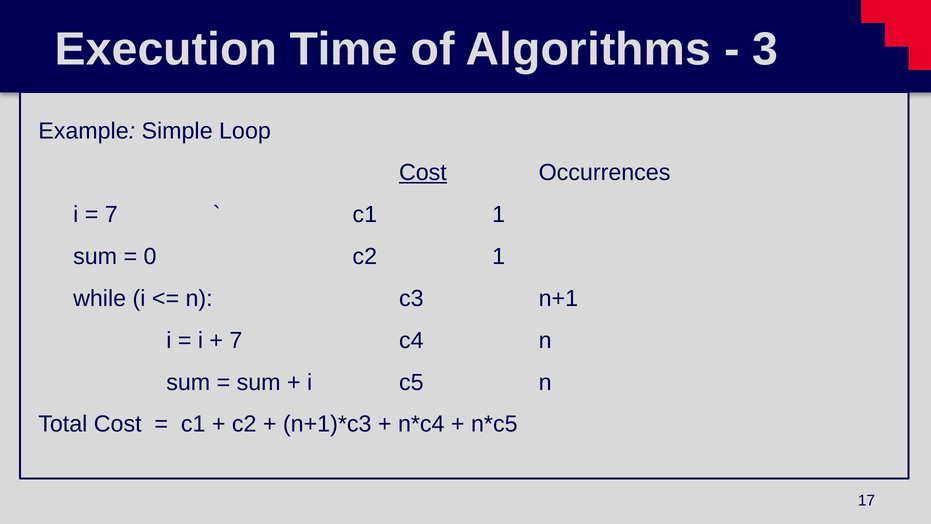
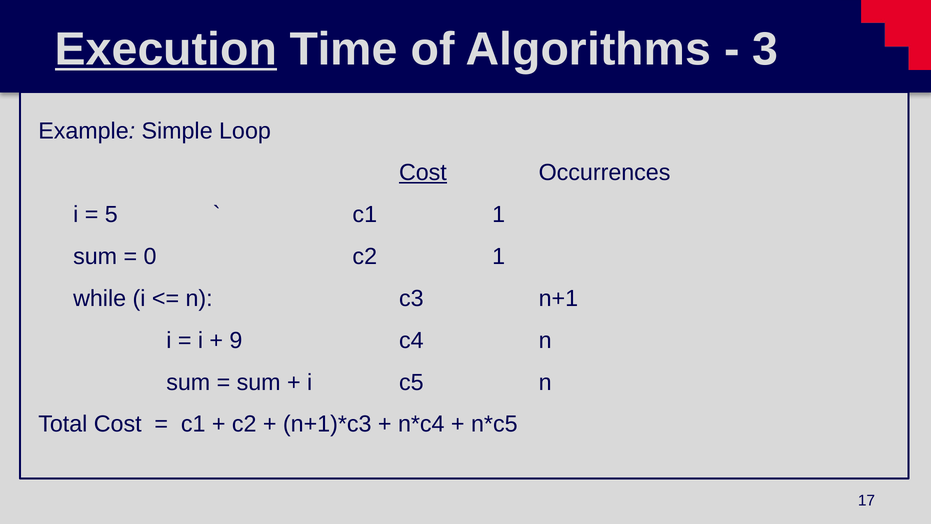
Execution underline: none -> present (166, 49)
7: 7 -> 5 (111, 215)
7: 7 -> 9 (236, 340)
